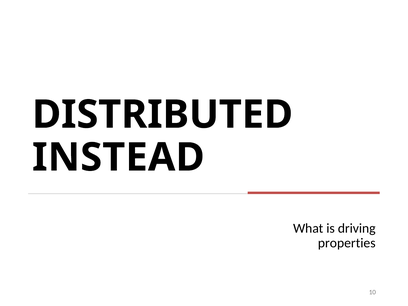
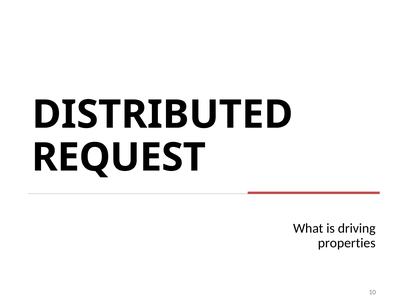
INSTEAD: INSTEAD -> REQUEST (119, 157)
